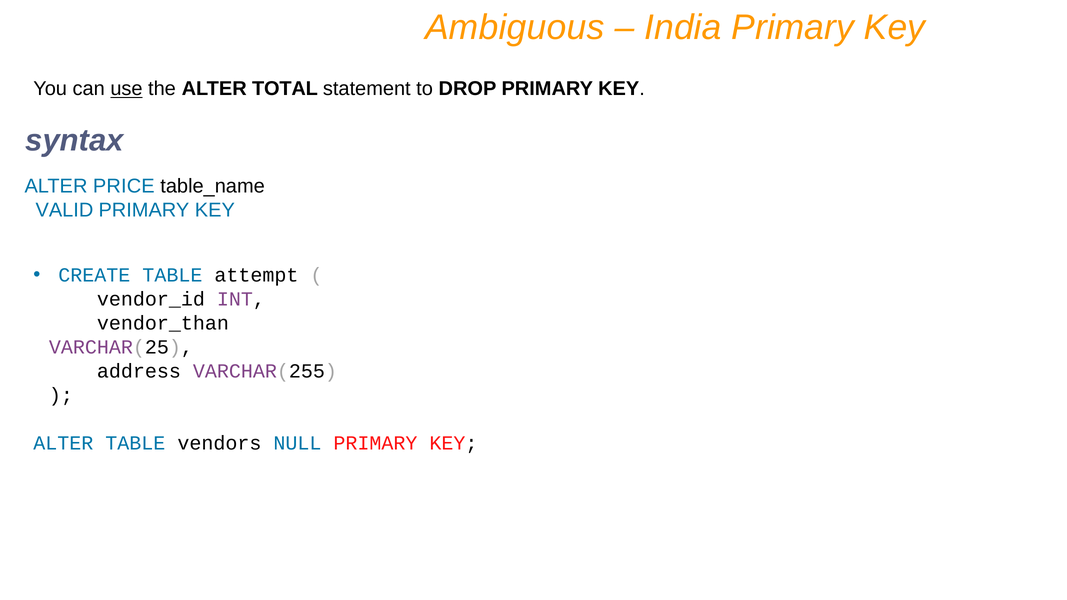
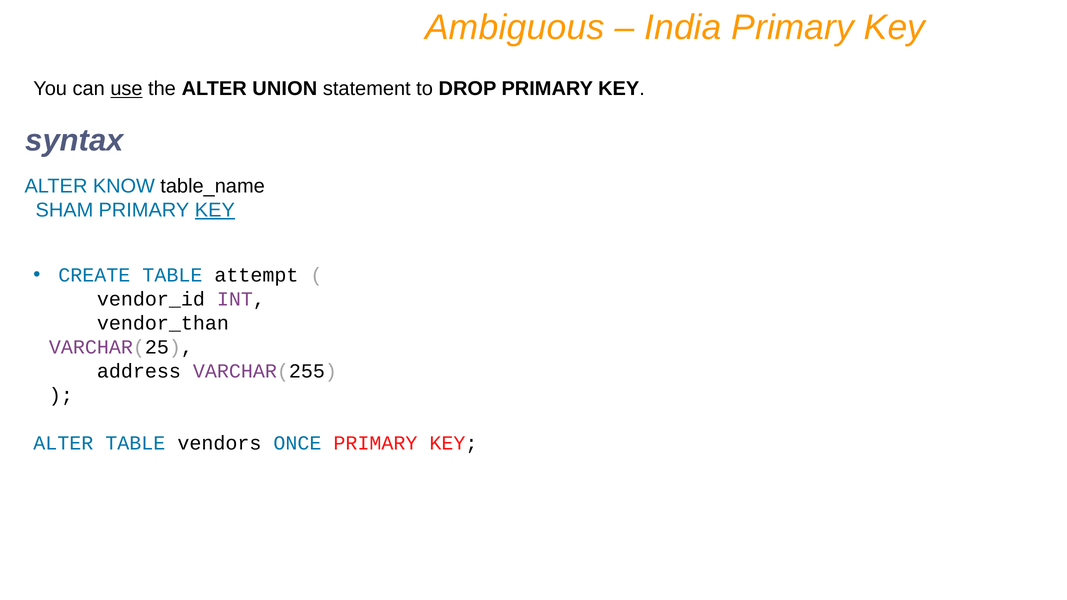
TOTAL: TOTAL -> UNION (285, 89)
PRICE: PRICE -> KNOW (124, 186)
VALID: VALID -> SHAM (64, 210)
KEY underline: none -> present (215, 210)
NULL: NULL -> ONCE (297, 443)
